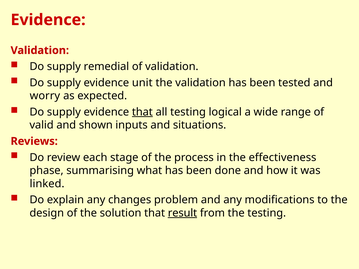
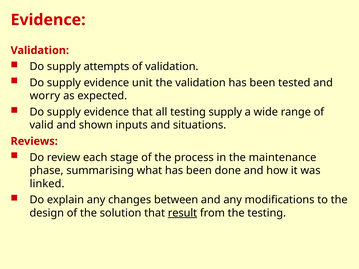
remedial: remedial -> attempts (106, 67)
that underline: present -> none (142, 112)
testing logical: logical -> supply (225, 112)
effectiveness: effectiveness -> maintenance (283, 158)
problem: problem -> between (176, 200)
